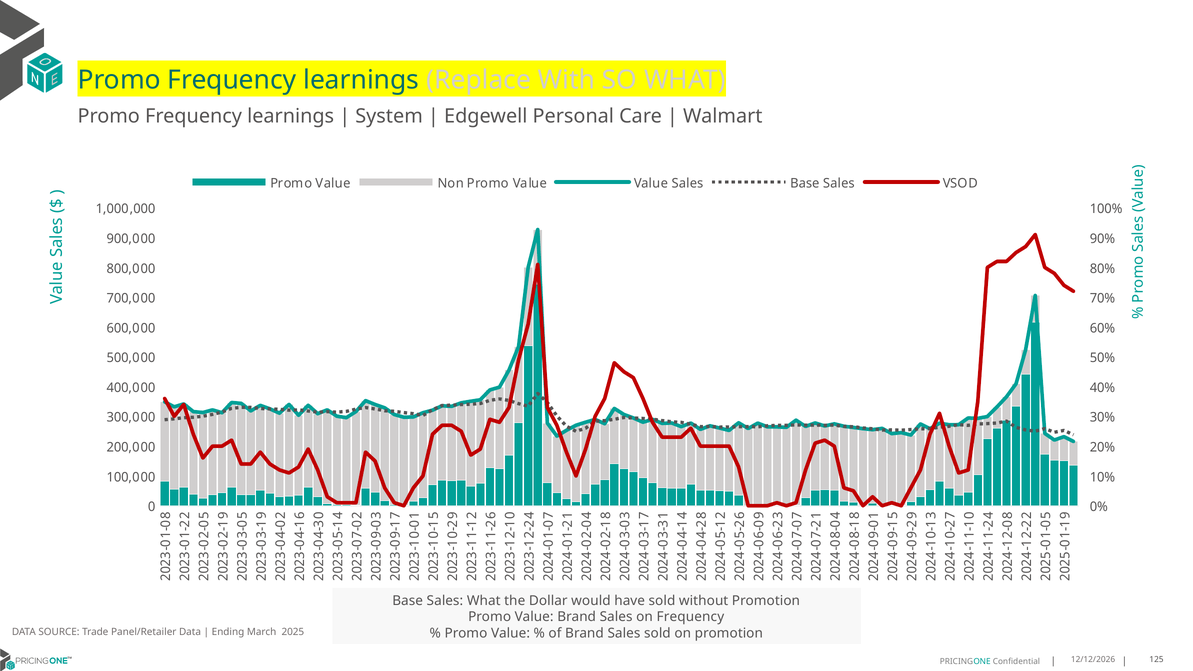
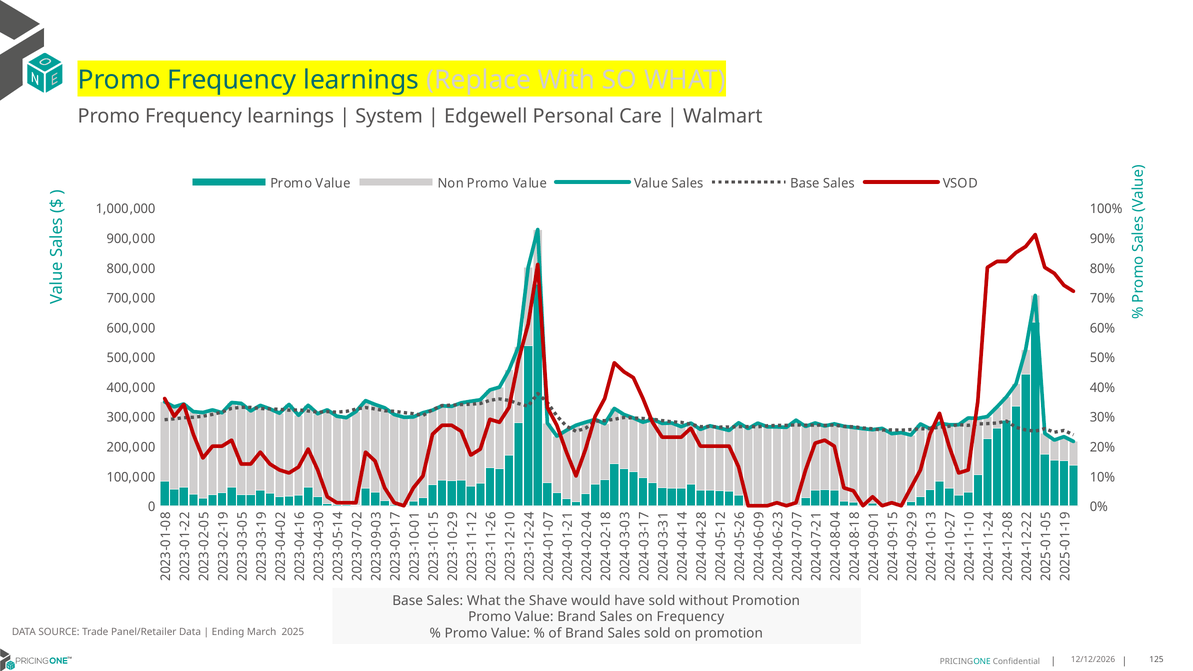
Dollar: Dollar -> Shave (548, 601)
